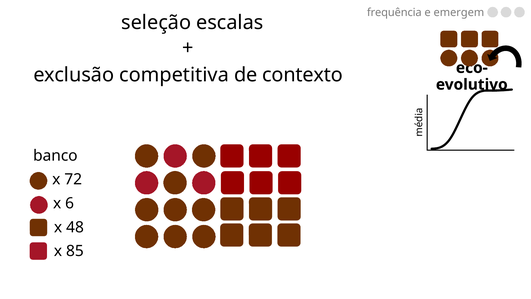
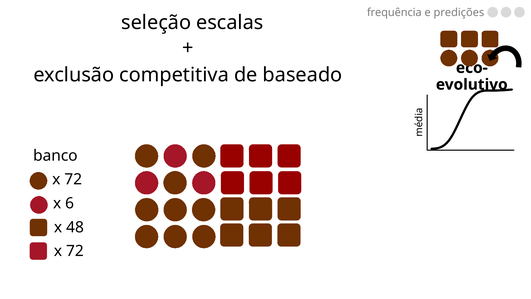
emergem: emergem -> predições (459, 12)
contexto: contexto -> baseado (302, 75)
85: 85 -> 72 (75, 251)
